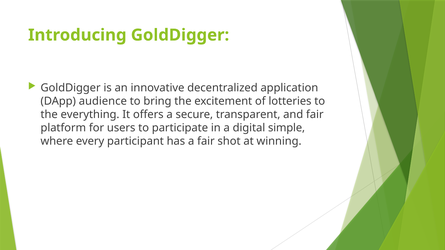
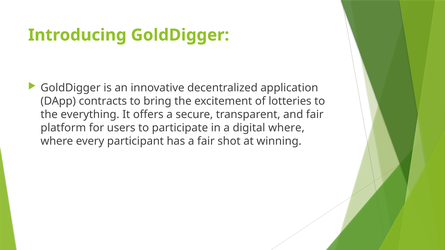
audience: audience -> contracts (103, 101)
digital simple: simple -> where (286, 128)
